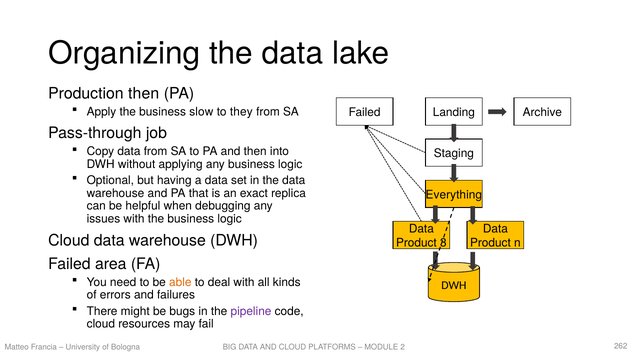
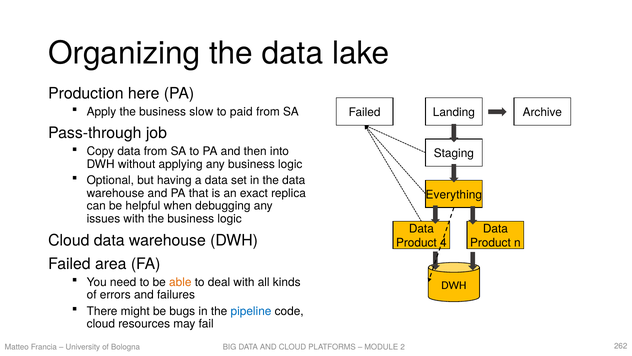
Production then: then -> here (144, 93)
they: they -> paid (241, 111)
3: 3 -> 4 (443, 243)
pipeline colour: purple -> blue (251, 311)
